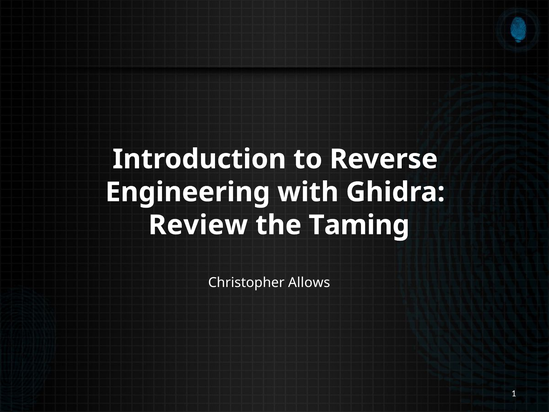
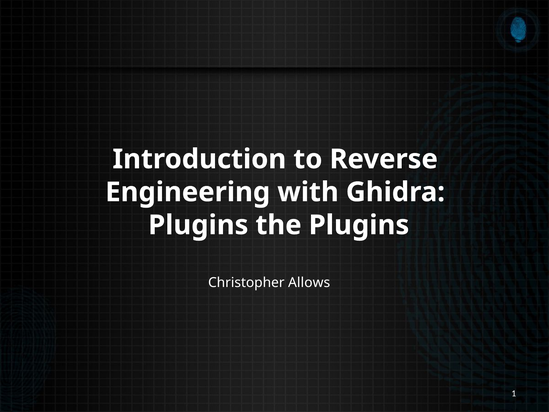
Review: Review -> Plugins (198, 225)
the Taming: Taming -> Plugins (359, 225)
